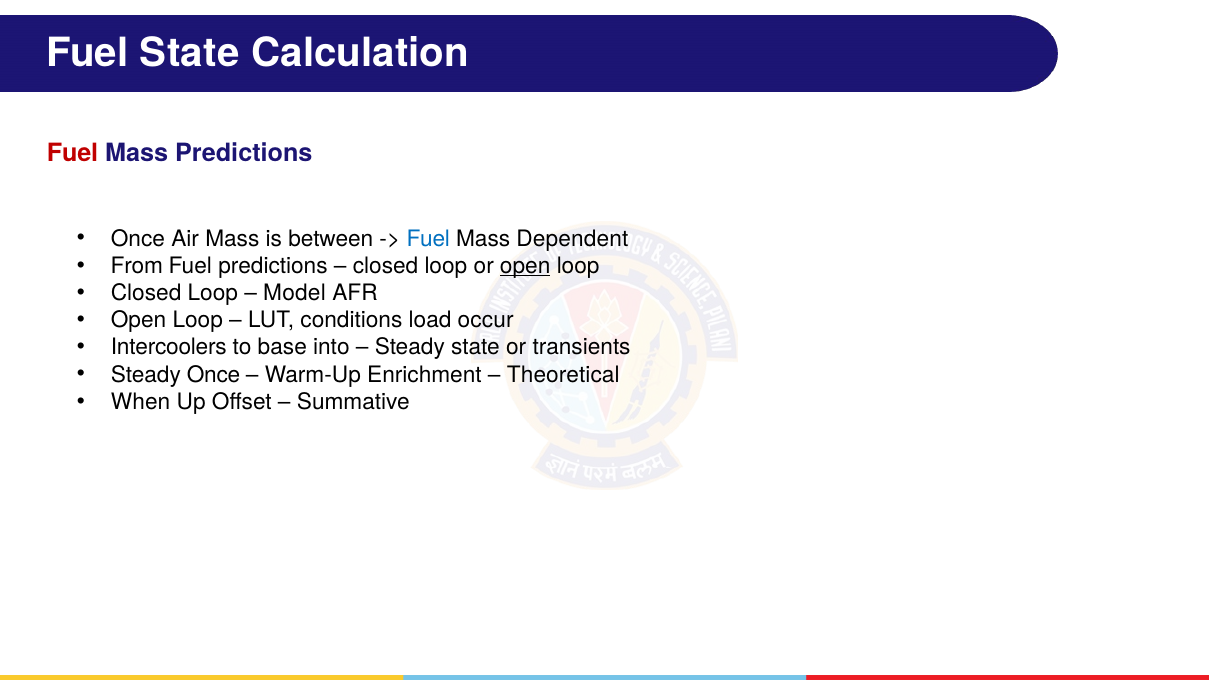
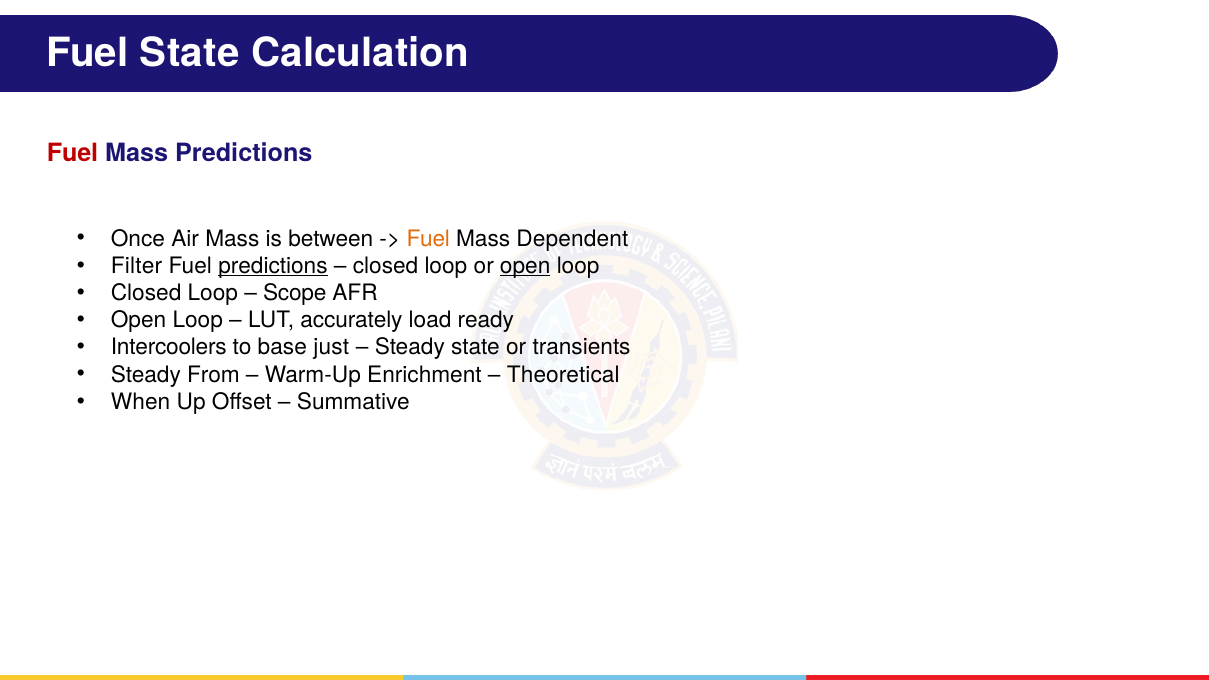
Fuel colour: blue -> orange (428, 239)
From: From -> Filter (137, 266)
predictions underline: none -> present (273, 266)
Model: Model -> Scope (295, 293)
conditions: conditions -> accurately (351, 320)
occur: occur -> ready (486, 320)
into: into -> just (331, 348)
Steady Once: Once -> From (213, 375)
